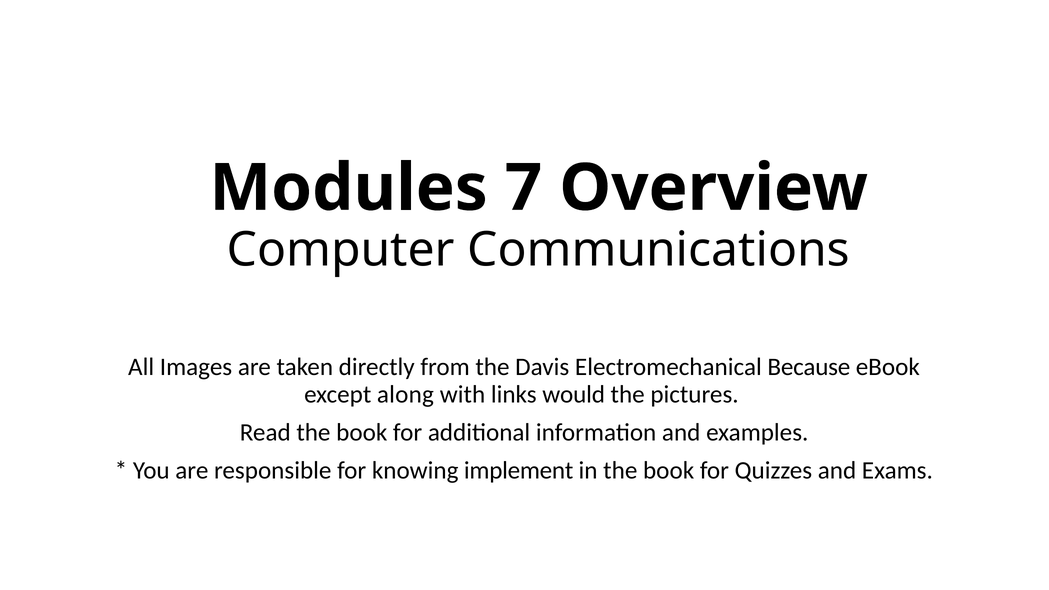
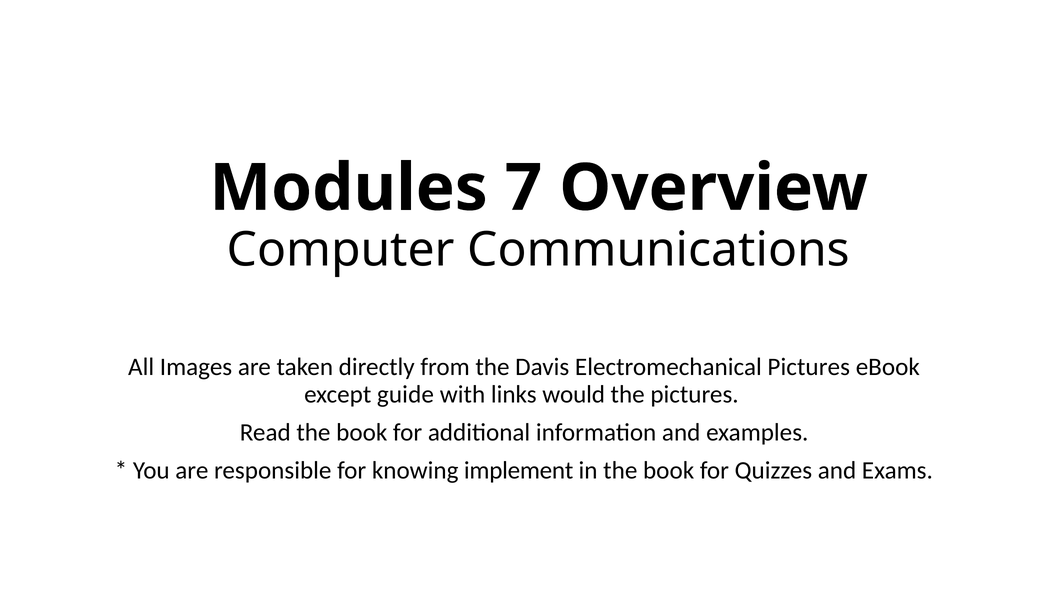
Electromechanical Because: Because -> Pictures (809, 367)
along: along -> guide (405, 394)
